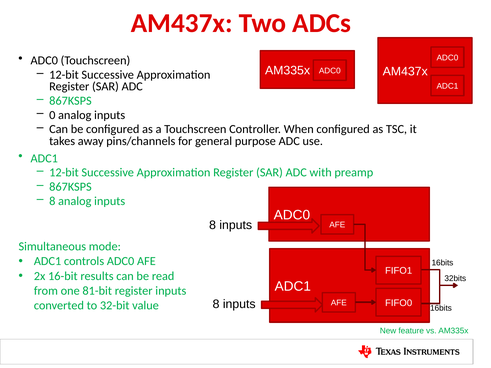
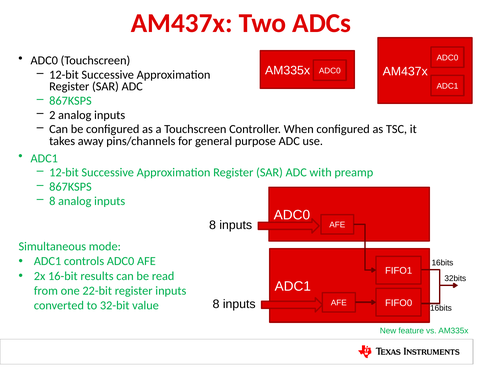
0: 0 -> 2 (52, 115)
81-bit: 81-bit -> 22-bit (97, 291)
